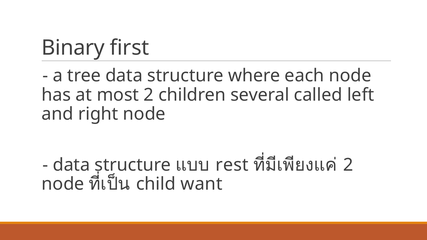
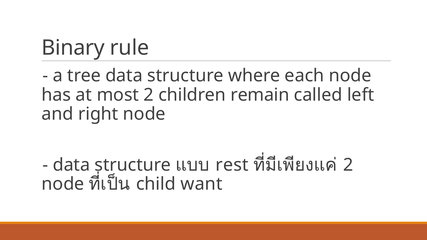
first: first -> rule (130, 48)
several: several -> remain (260, 95)
